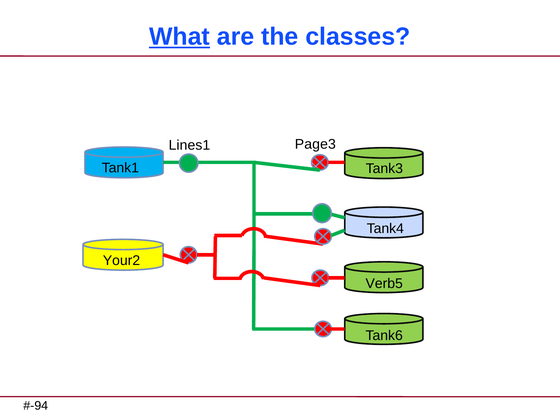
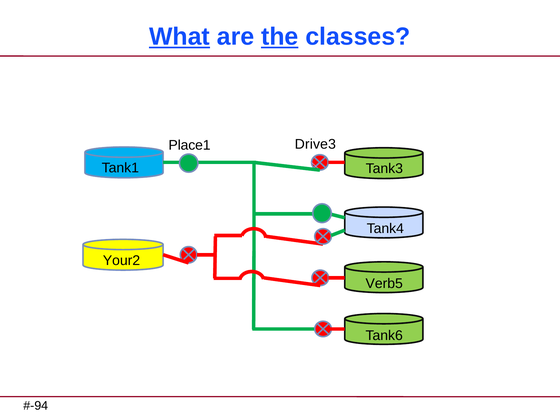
the underline: none -> present (280, 37)
Page3: Page3 -> Drive3 (315, 144)
Lines1: Lines1 -> Place1 (190, 145)
